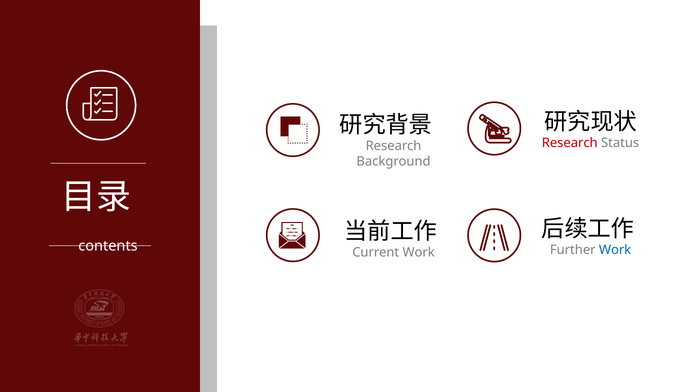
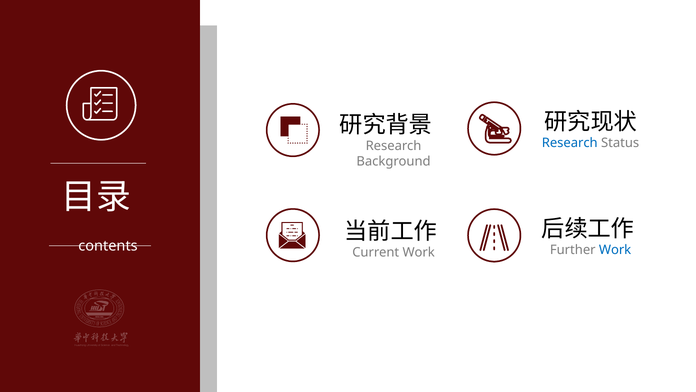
Research colour: red -> blue (570, 143)
